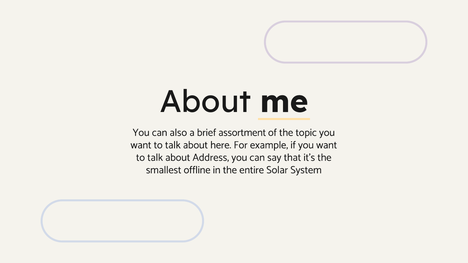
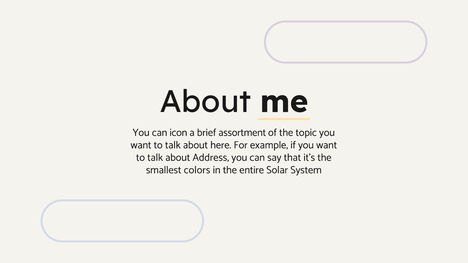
also: also -> icon (178, 133)
offline: offline -> colors (197, 170)
